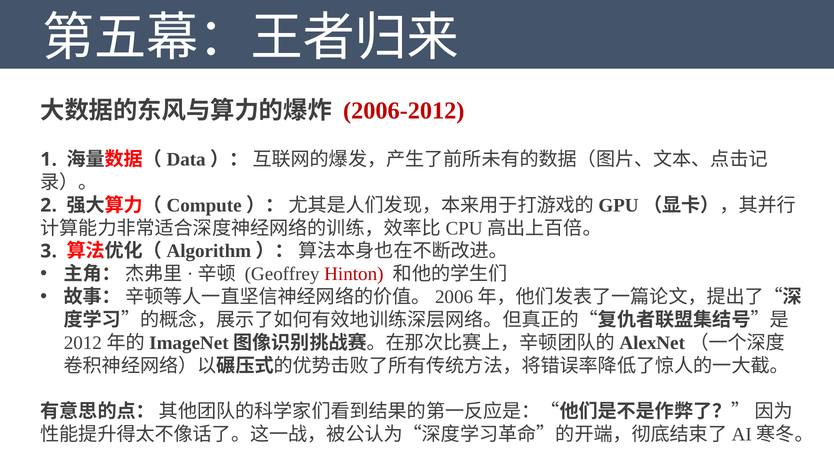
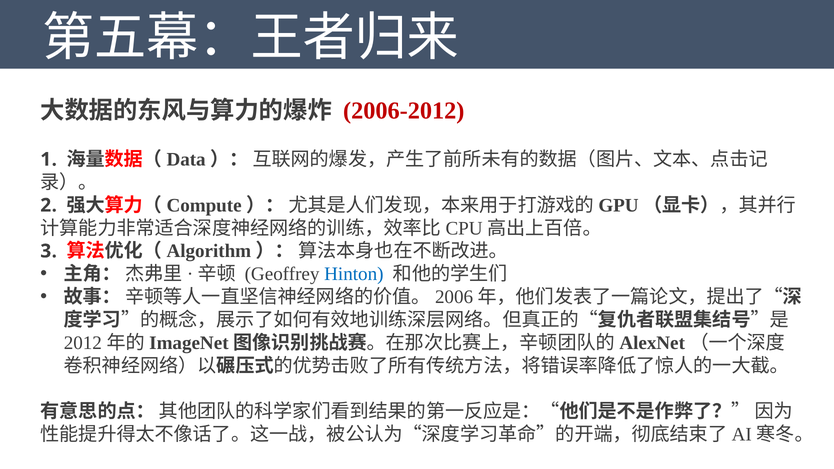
Hinton colour: red -> blue (354, 274)
